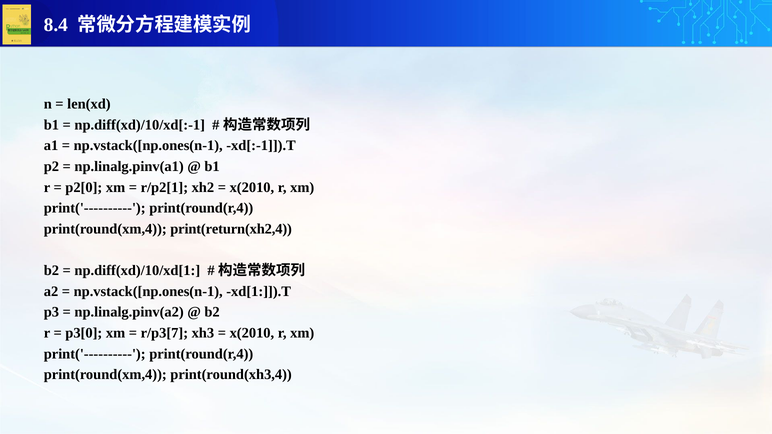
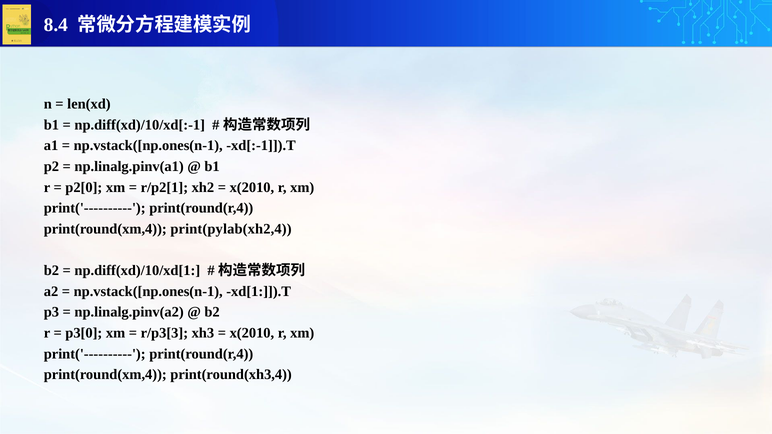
print(return(xh2,4: print(return(xh2,4 -> print(pylab(xh2,4 (231, 229)
r/p3[7: r/p3[7 -> r/p3[3 (164, 333)
